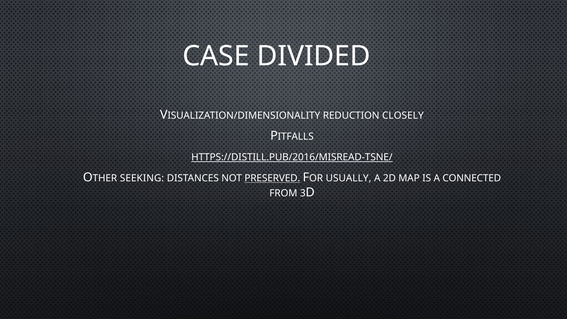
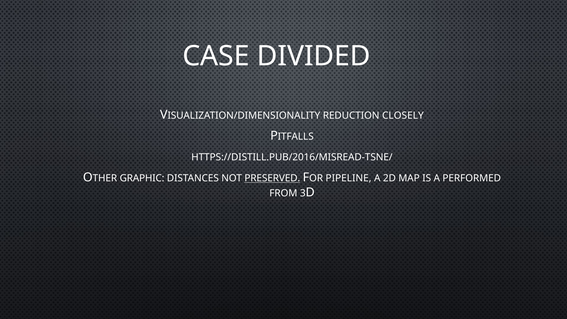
HTTPS://DISTILL.PUB/2016/MISREAD-TSNE/ underline: present -> none (292, 157)
SEEKING: SEEKING -> GRAPHIC (142, 178)
USUALLY: USUALLY -> PIPELINE (349, 178)
CONNECTED: CONNECTED -> PERFORMED (472, 178)
